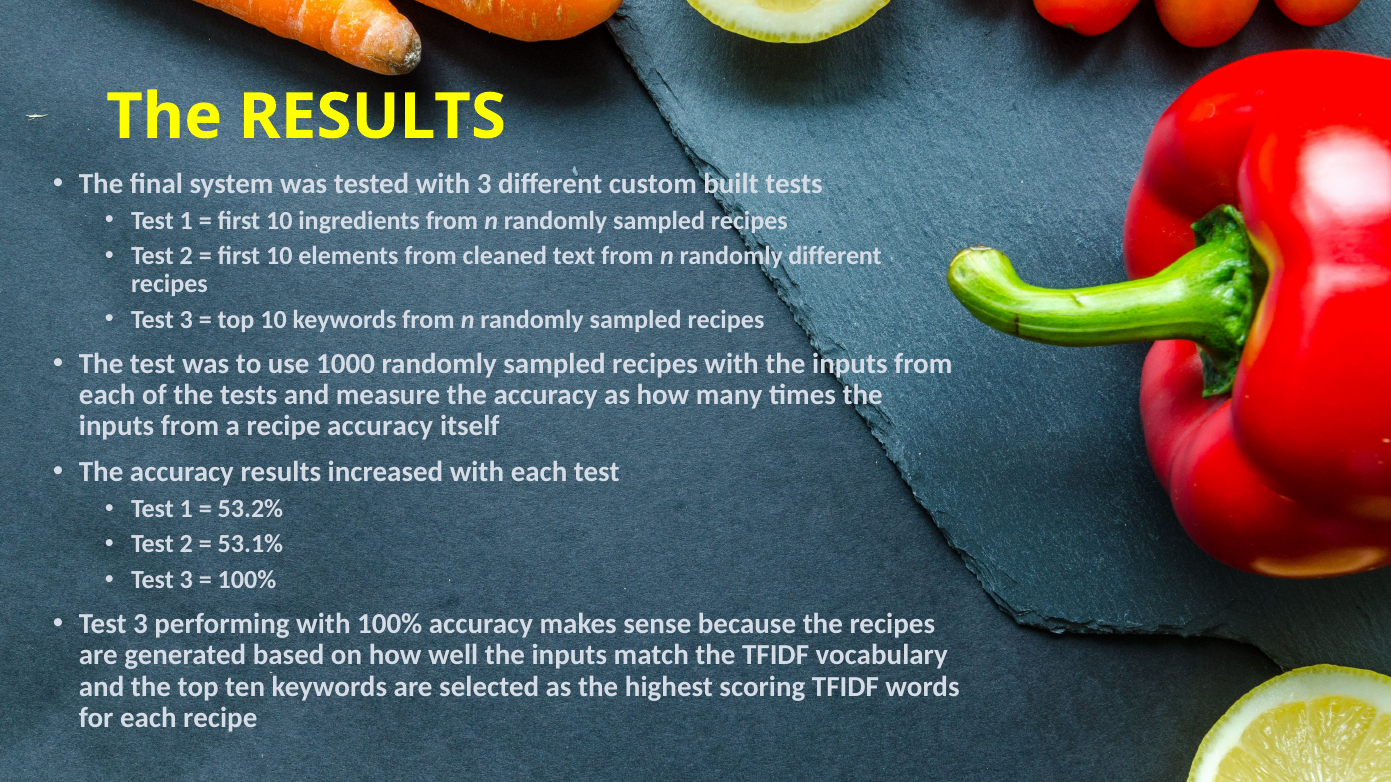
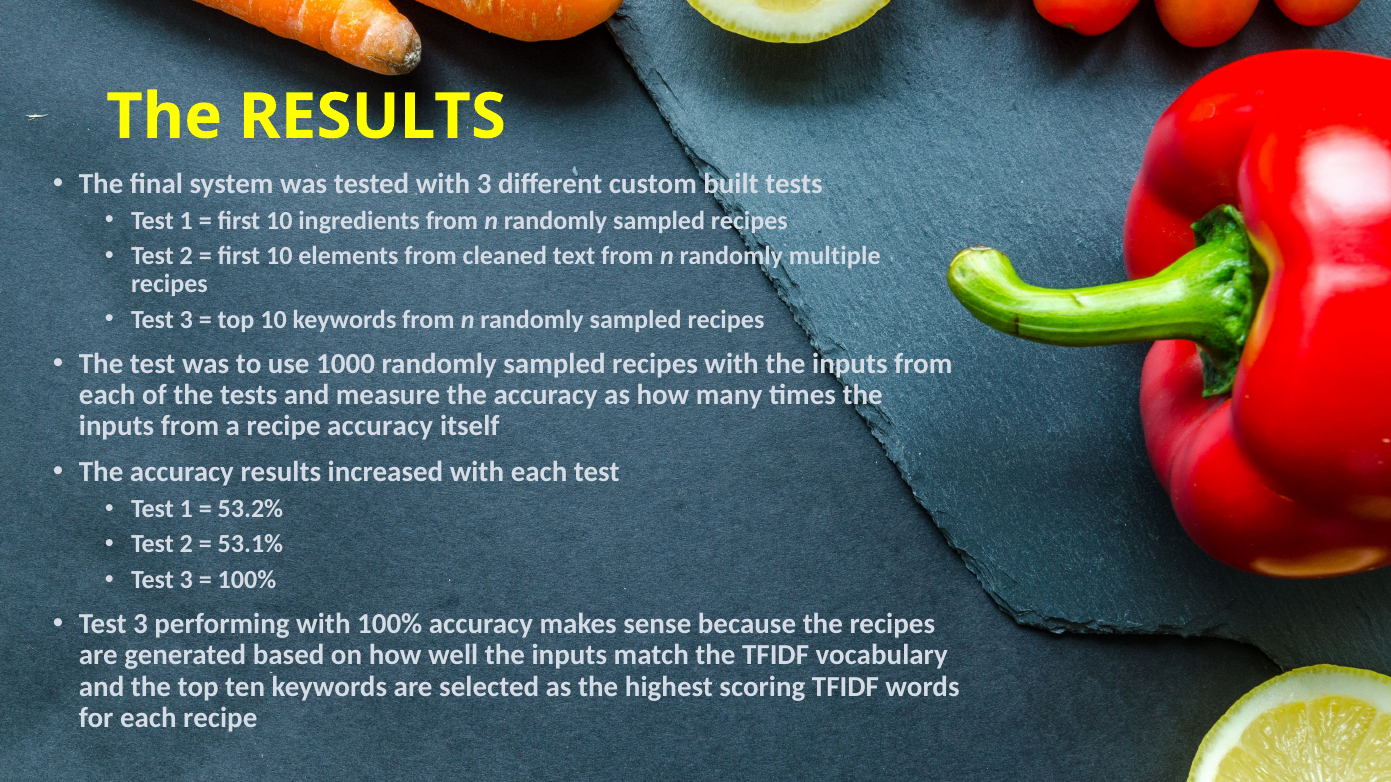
randomly different: different -> multiple (835, 256)
